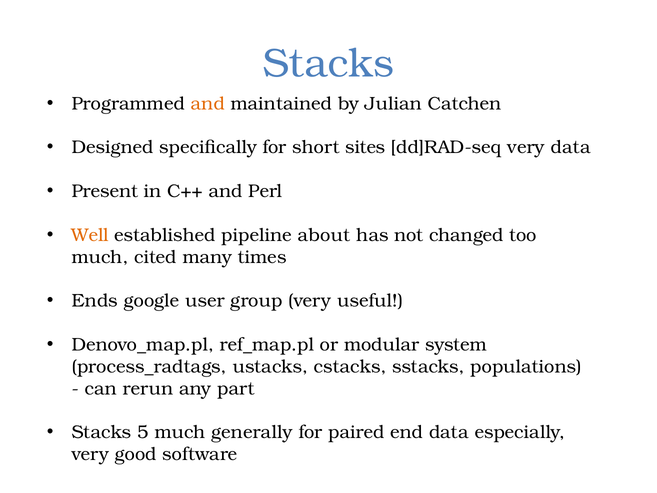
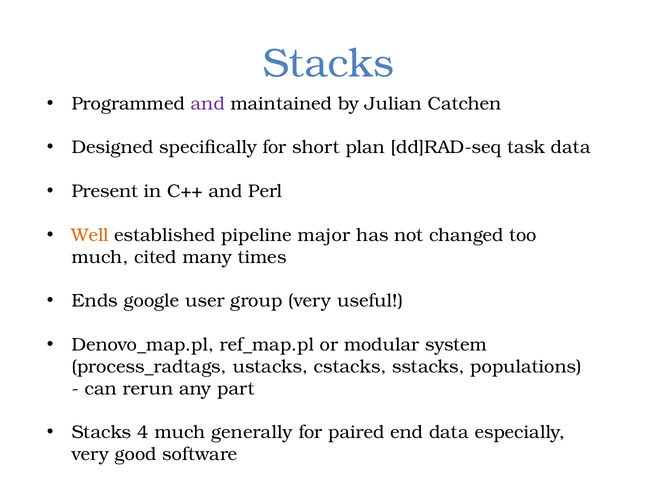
and colour: orange -> purple (208, 104)
sites: sites -> plan (365, 147)
dd]RAD-seq very: very -> task (526, 147)
about: about -> major (324, 235)
5: 5 -> 4 (143, 432)
